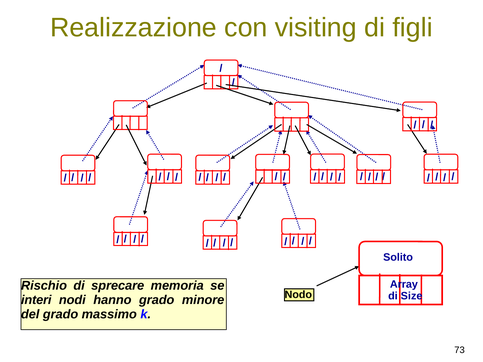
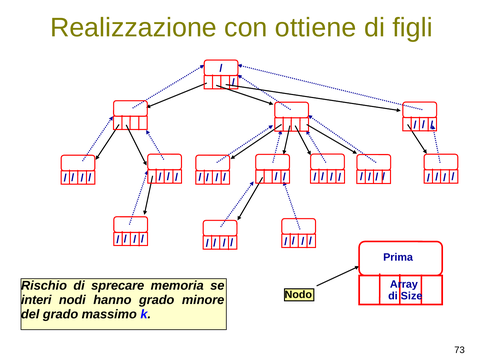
visiting: visiting -> ottiene (316, 28)
Solito: Solito -> Prima (398, 257)
